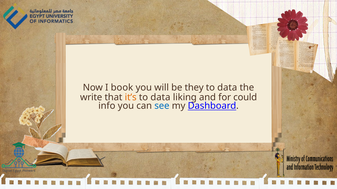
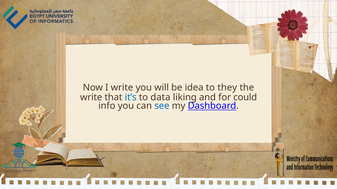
I book: book -> write (122, 88)
they: they -> idea (194, 88)
data: data -> they (227, 88)
it’s colour: orange -> blue (131, 98)
